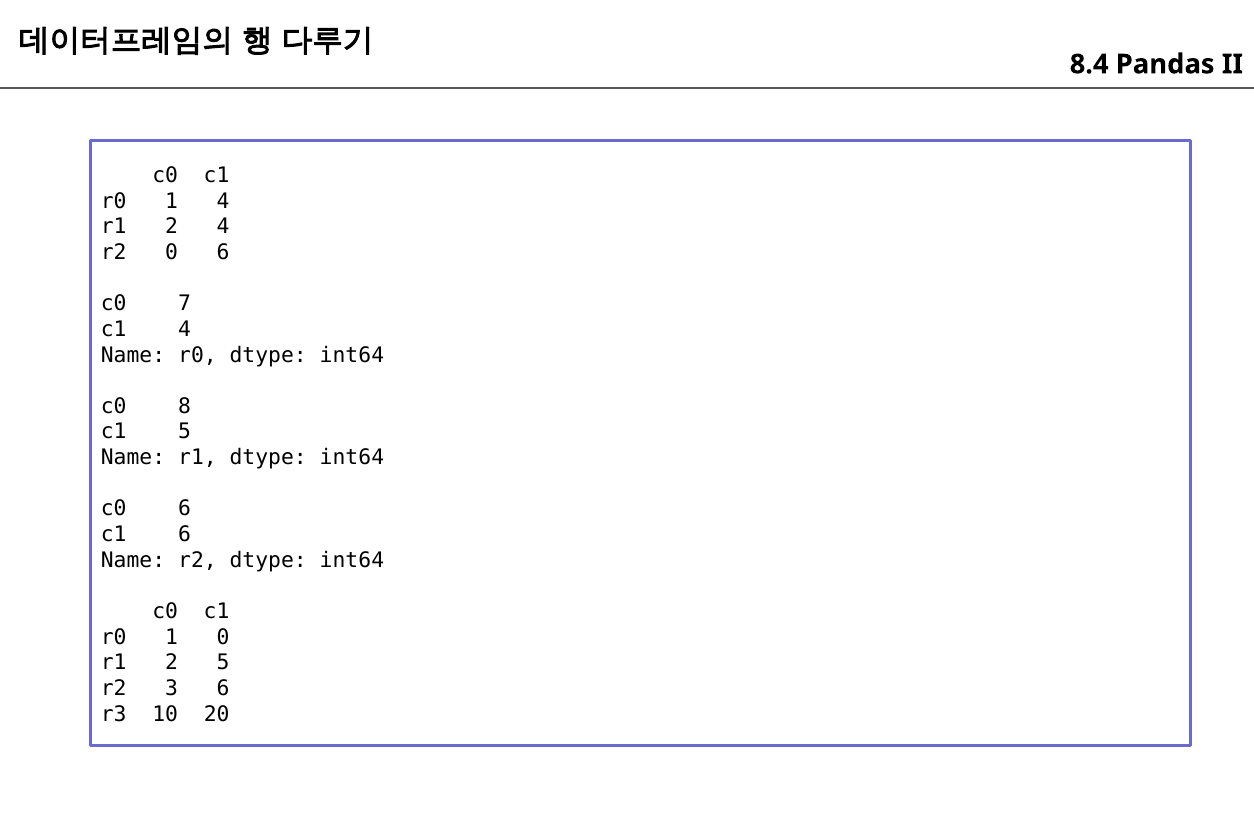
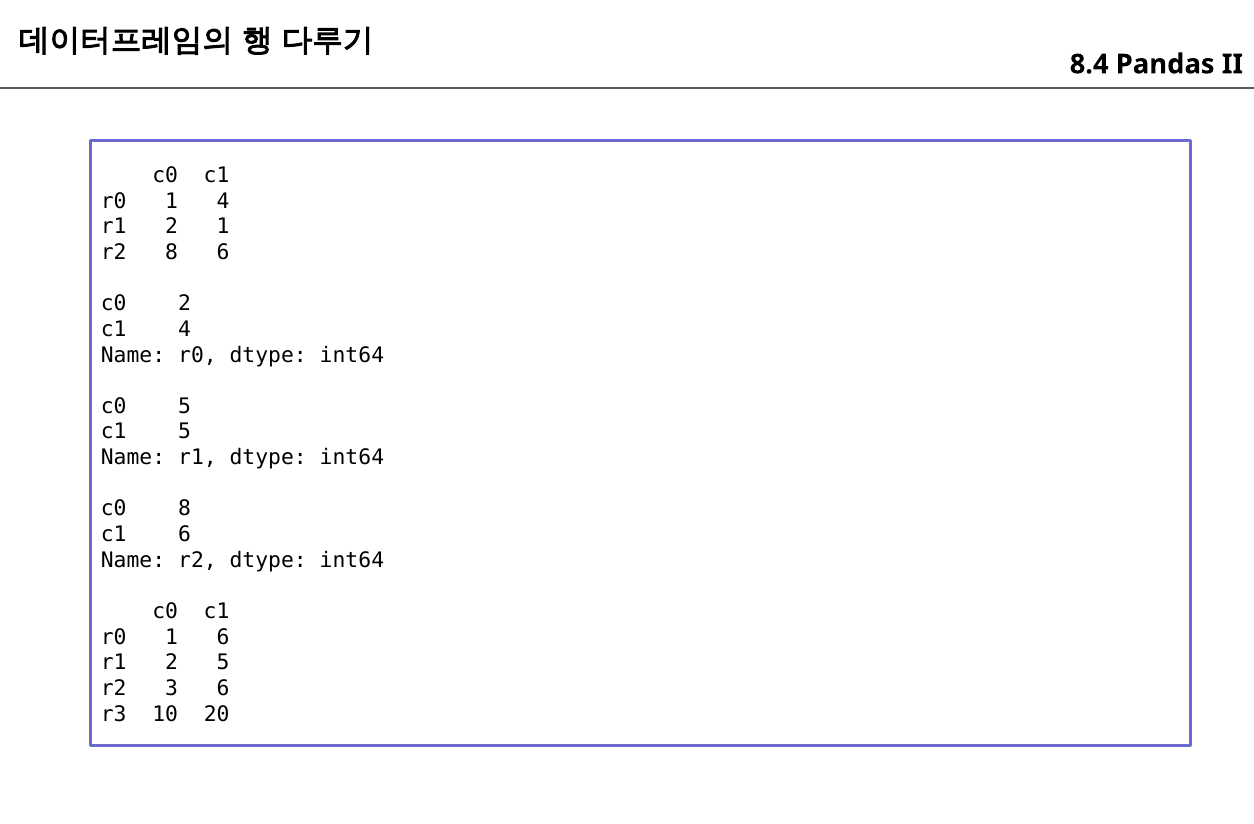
2 4: 4 -> 1 (223, 227)
r2 0: 0 -> 8 (172, 252)
c0 7: 7 -> 2 (184, 304)
c0 8: 8 -> 5 (184, 406)
c0 6: 6 -> 8 (184, 509)
1 0: 0 -> 6 (223, 637)
